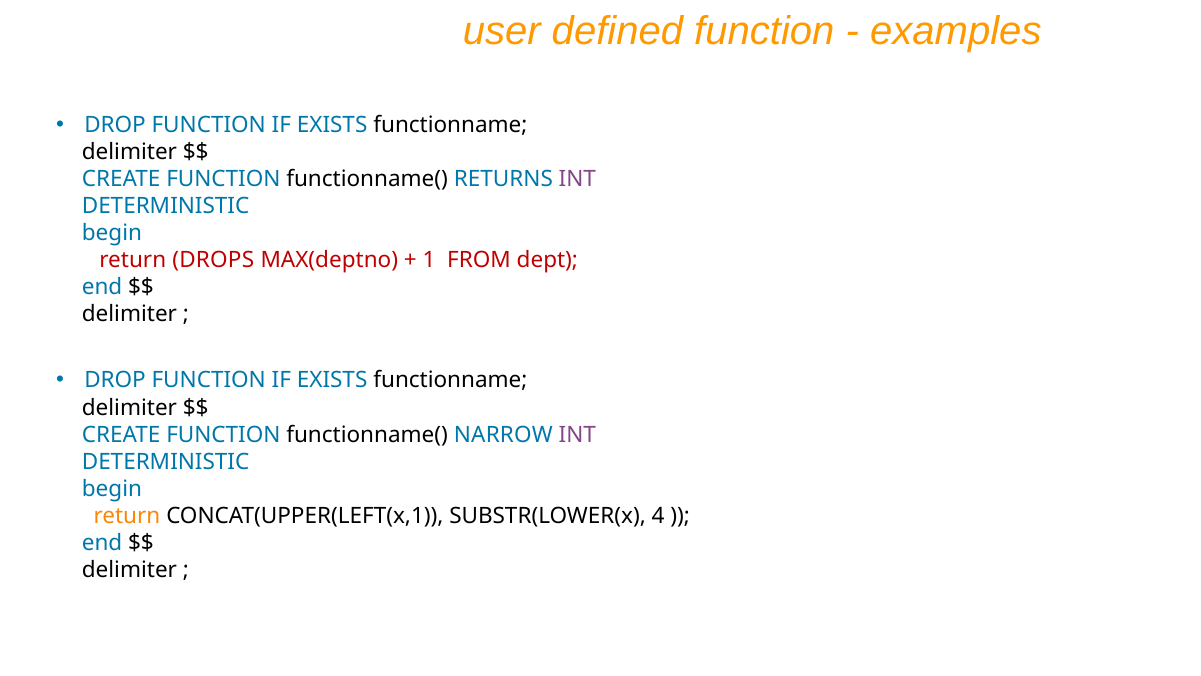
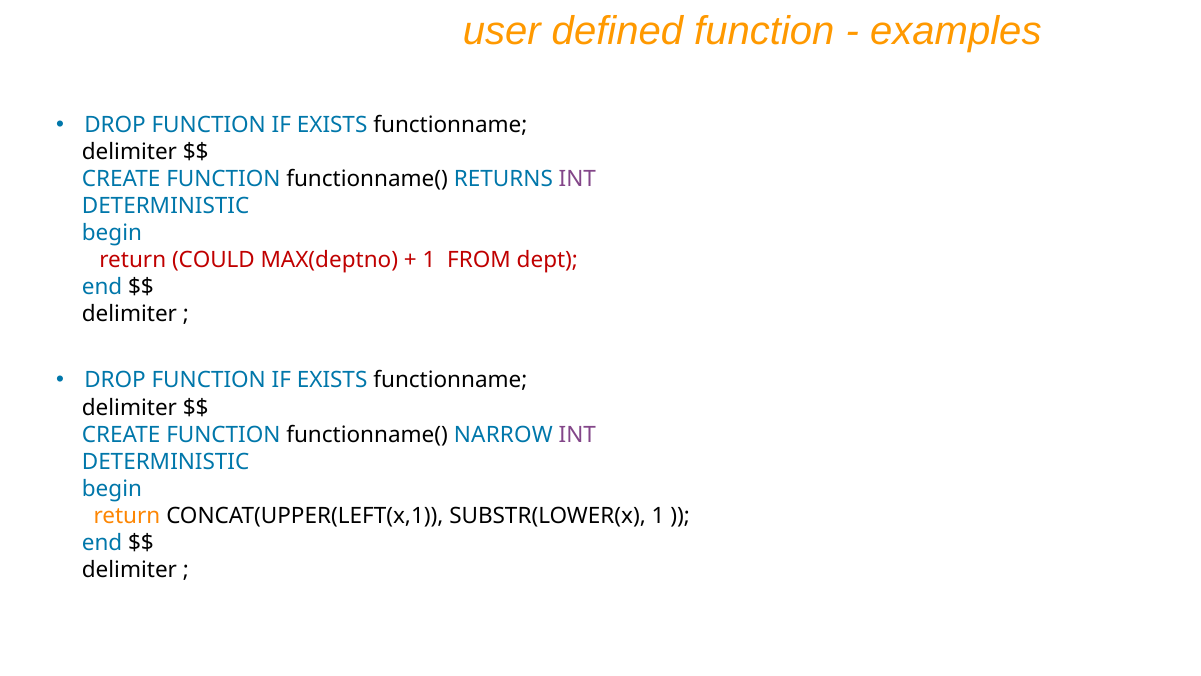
DROPS: DROPS -> COULD (213, 260)
SUBSTR(LOWER(x 4: 4 -> 1 (658, 515)
